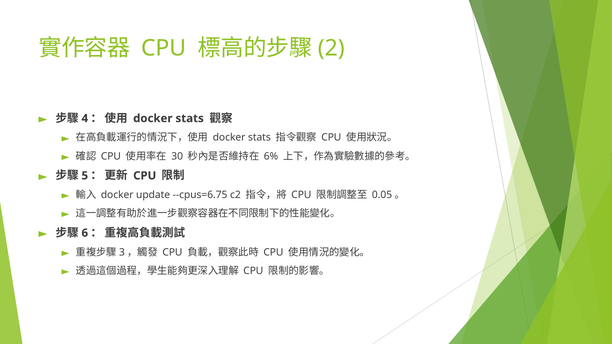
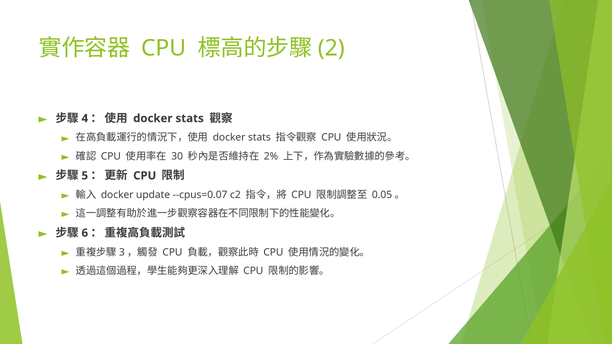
6%: 6% -> 2% (271, 156)
--cpus=6.75: --cpus=6.75 -> --cpus=0.07 (200, 195)
